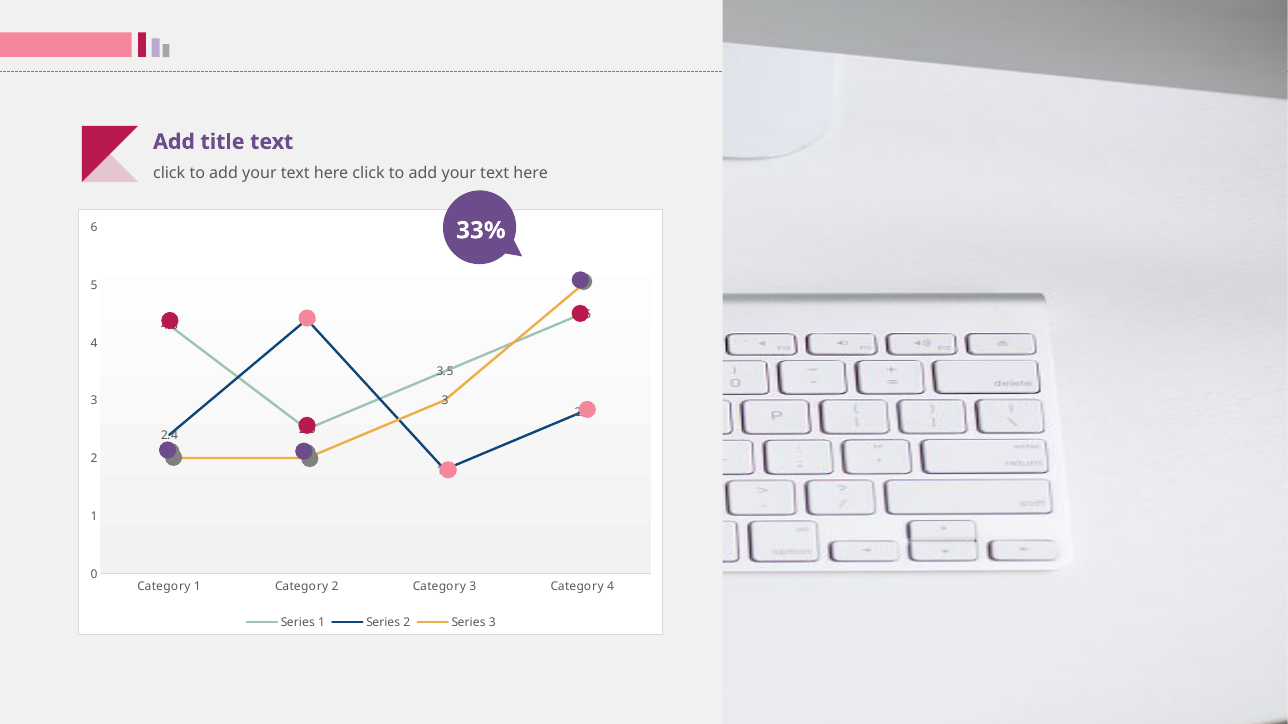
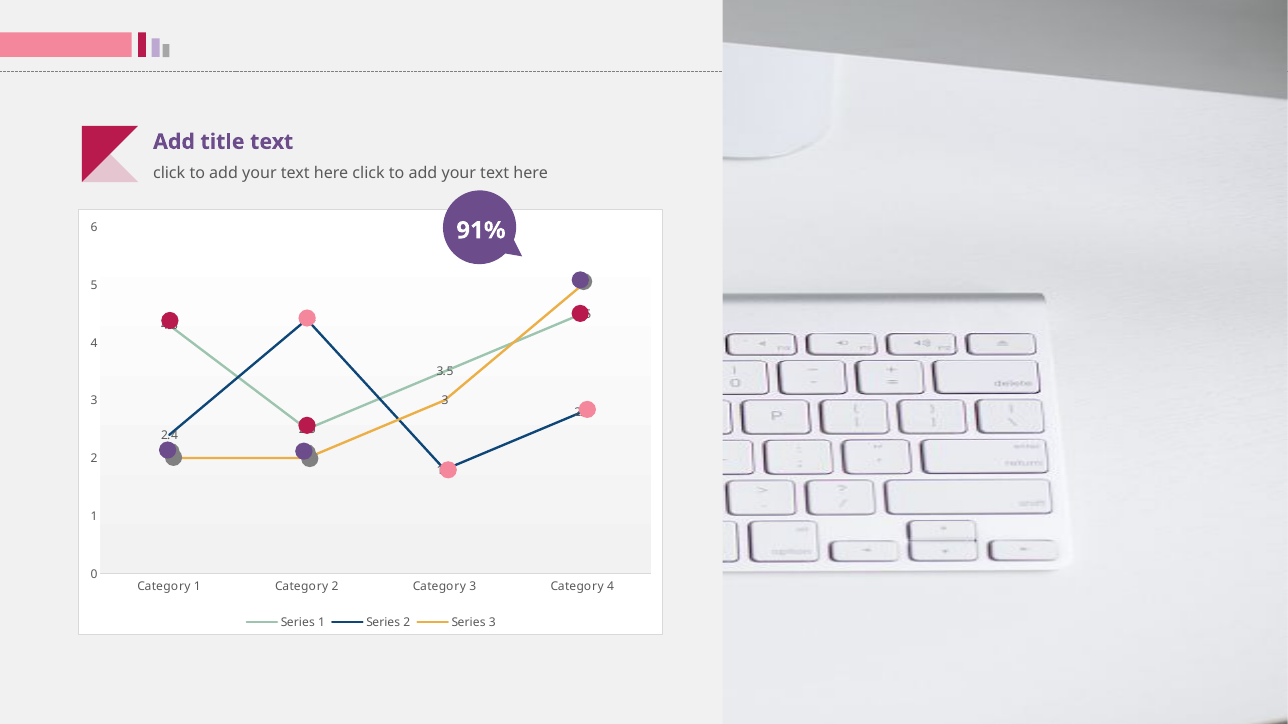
33%: 33% -> 91% (481, 231)
